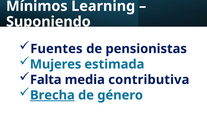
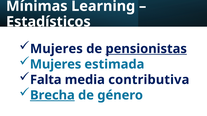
Mínimos: Mínimos -> Mínimas (37, 6)
Suponiendo: Suponiendo -> Estadísticos (48, 22)
Fuentes: Fuentes -> Mujeres (56, 49)
pensionistas underline: none -> present (146, 49)
